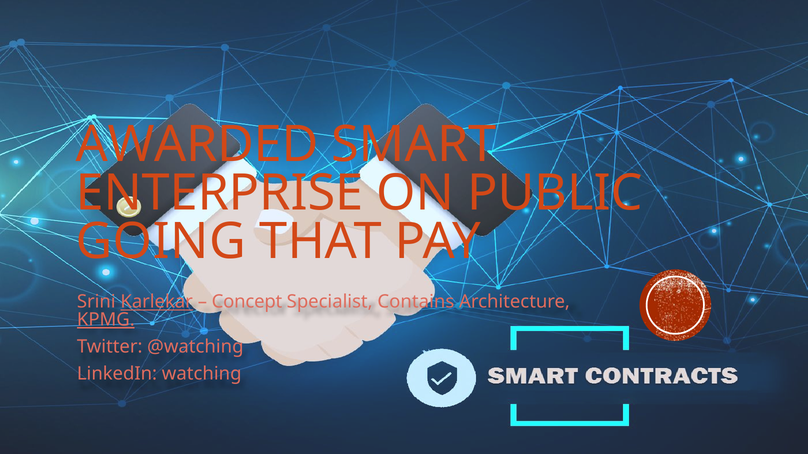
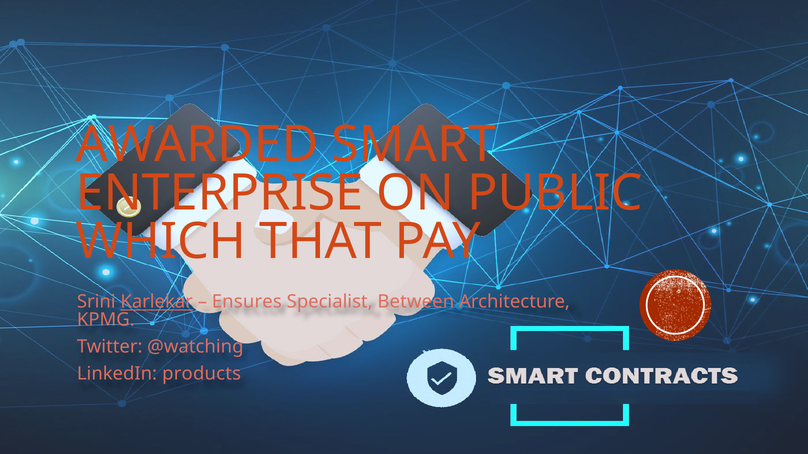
GOING: GOING -> WHICH (161, 242)
Concept: Concept -> Ensures (247, 302)
Contains: Contains -> Between (416, 302)
KPMG underline: present -> none (106, 320)
watching: watching -> products (202, 374)
